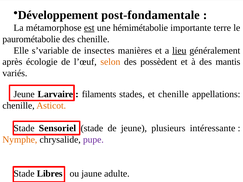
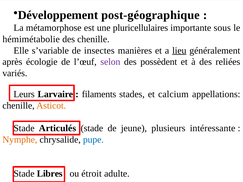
post-fondamentale: post-fondamentale -> post-géographique (151, 15)
est underline: present -> none (89, 28)
hémimétabolie: hémimétabolie -> pluricellulaires (140, 28)
terre: terre -> sous (222, 28)
paurométabolie: paurométabolie -> hémimétabolie (31, 39)
selon colour: orange -> purple (110, 62)
mantis: mantis -> reliées (228, 62)
Jeune: Jeune -> Leurs (24, 94)
et chenille: chenille -> calcium (173, 94)
Sensoriel: Sensoriel -> Articulés (58, 128)
pupe colour: purple -> blue (93, 140)
jaune: jaune -> étroit (92, 174)
